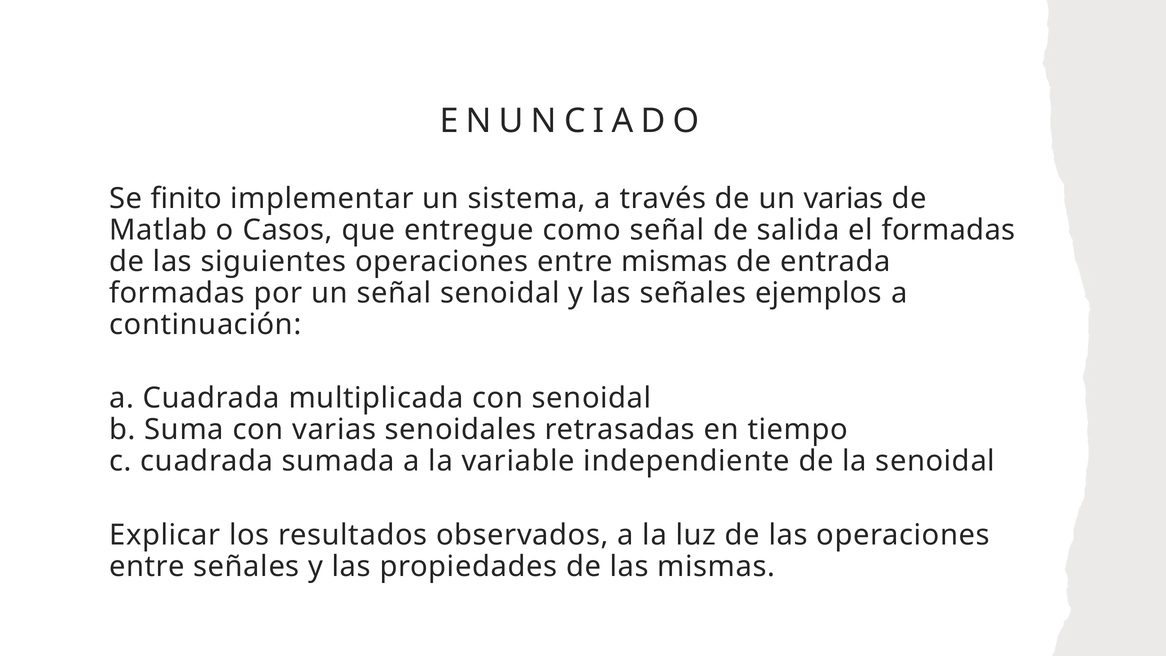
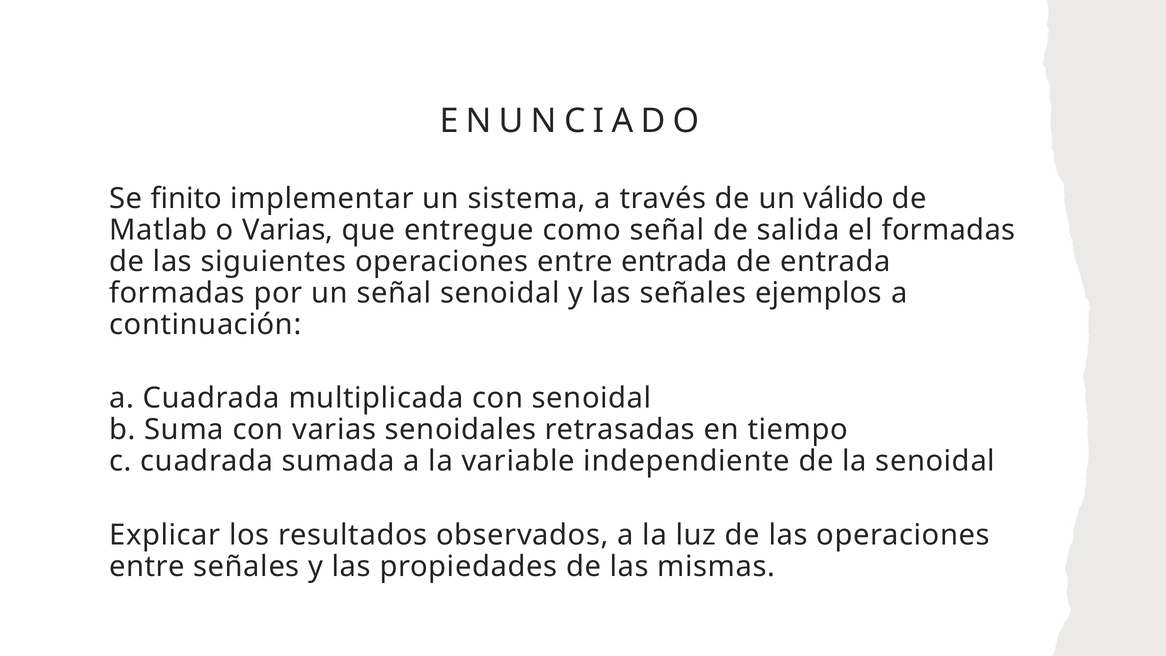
un varias: varias -> válido (844, 198)
o Casos: Casos -> Varias (288, 230)
entre mismas: mismas -> entrada (675, 261)
